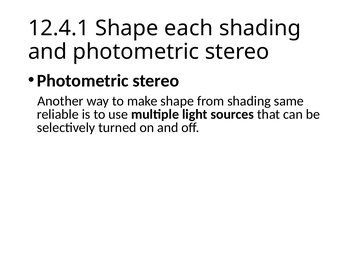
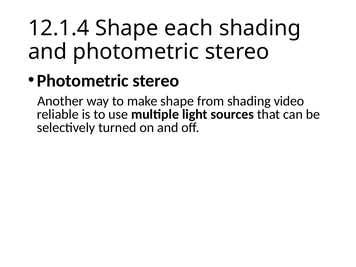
12.4.1: 12.4.1 -> 12.1.4 (59, 28)
same: same -> video (289, 101)
